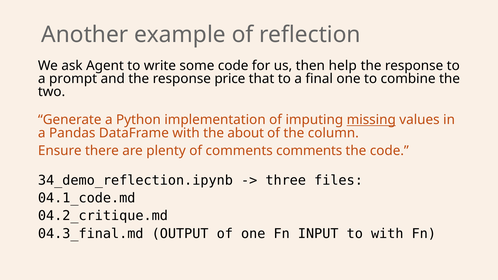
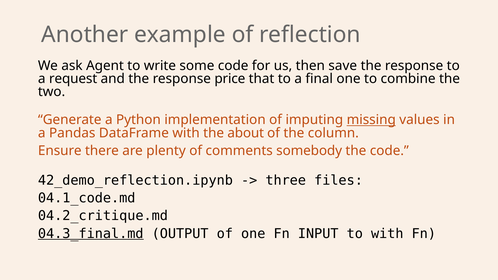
help: help -> save (343, 66)
prompt: prompt -> request (73, 79)
comments comments: comments -> somebody (309, 151)
34_demo_reflection.ipynb: 34_demo_reflection.ipynb -> 42_demo_reflection.ipynb (135, 180)
04.3_final.md underline: none -> present (91, 234)
